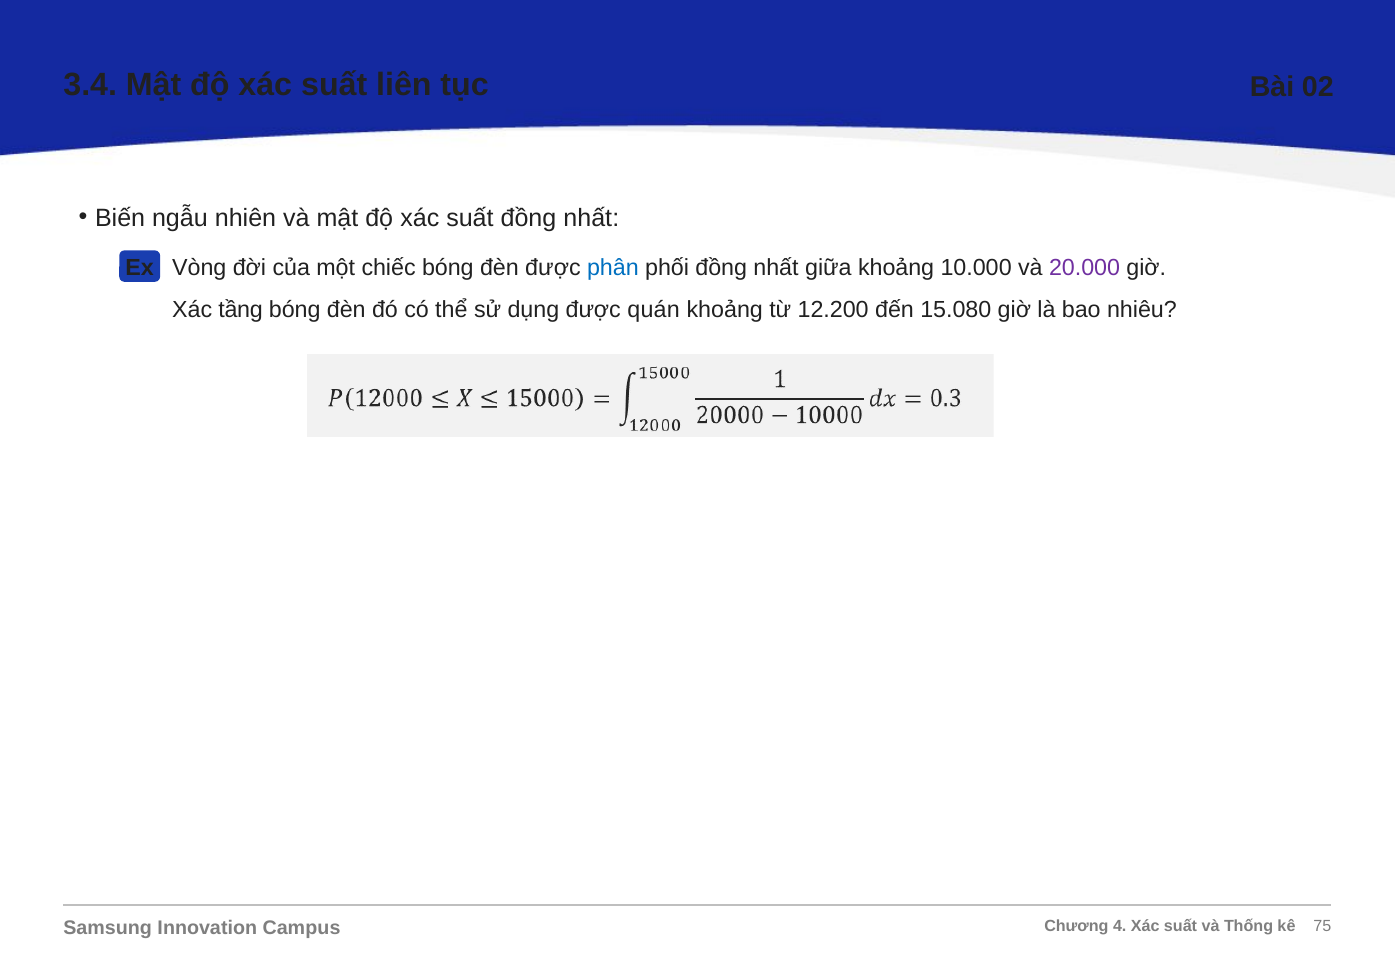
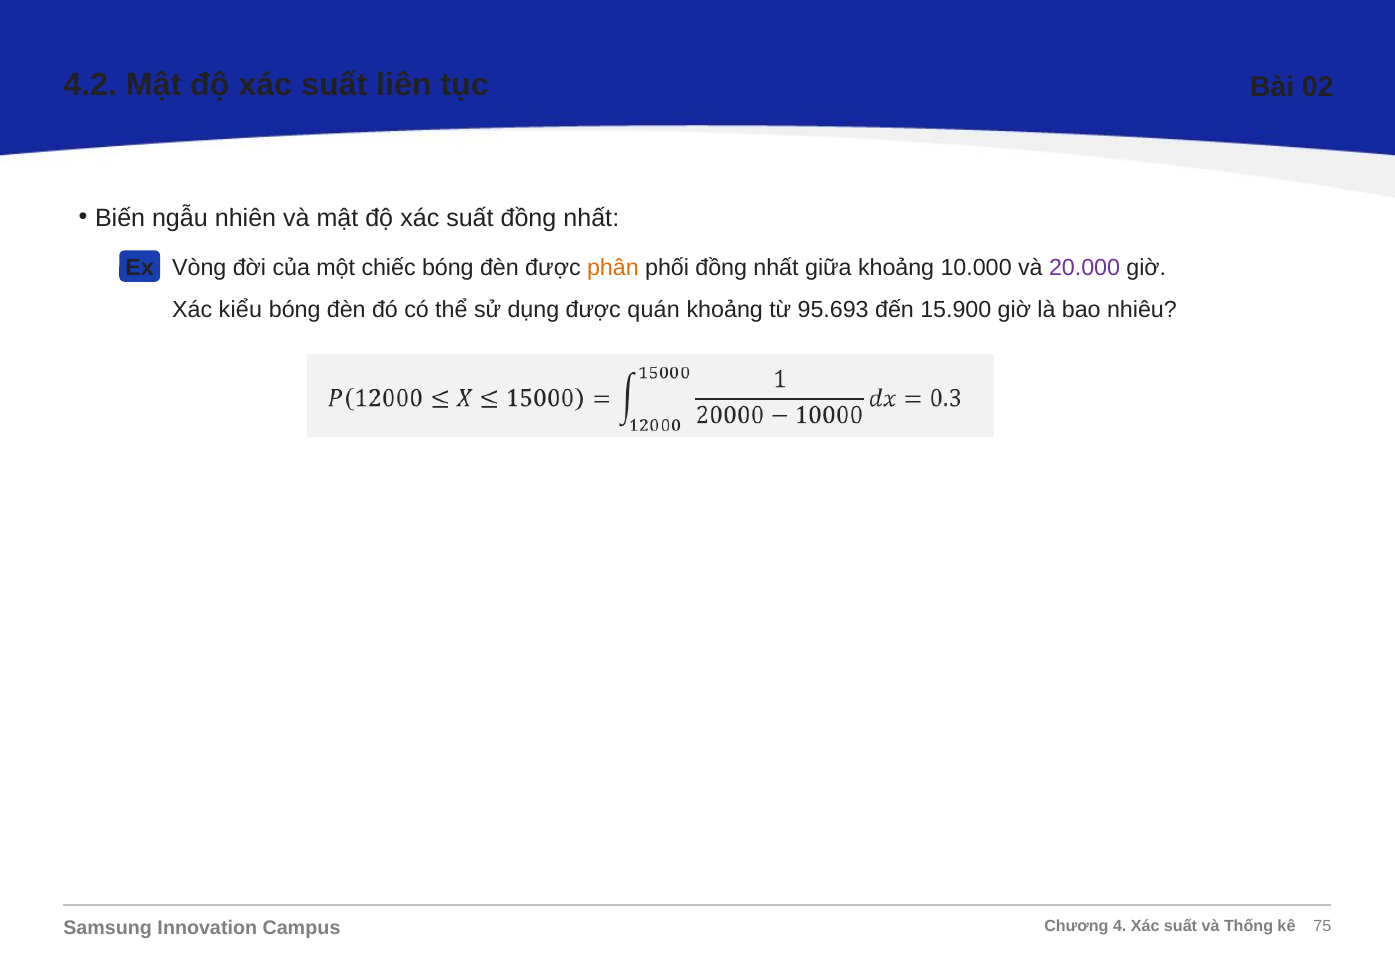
3.4: 3.4 -> 4.2 (90, 85)
phân colour: blue -> orange (613, 267)
tầng: tầng -> kiểu (240, 310)
12.200: 12.200 -> 95.693 (833, 310)
15.080: 15.080 -> 15.900 (956, 310)
